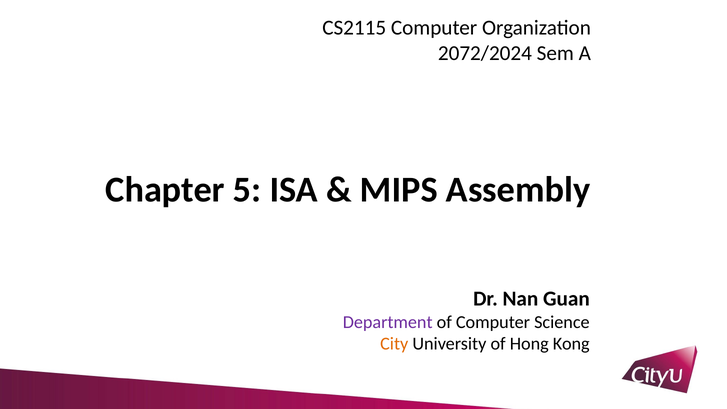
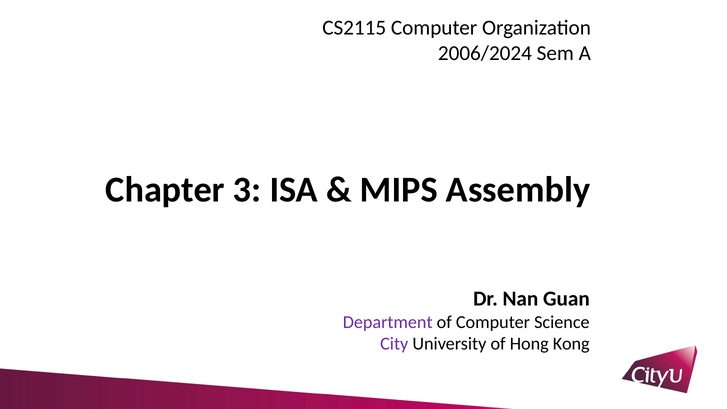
2072/2024: 2072/2024 -> 2006/2024 (485, 53)
5: 5 -> 3 (247, 190)
City colour: orange -> purple (394, 344)
